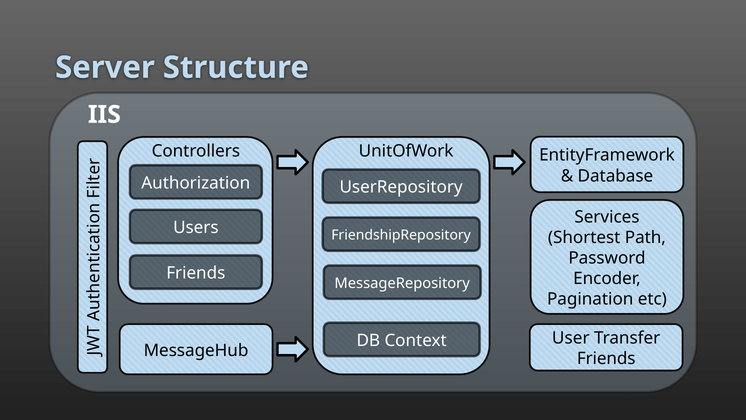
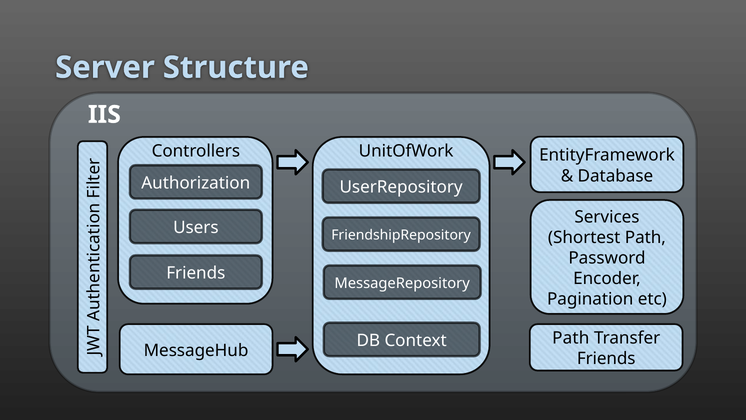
User: User -> Path (571, 338)
